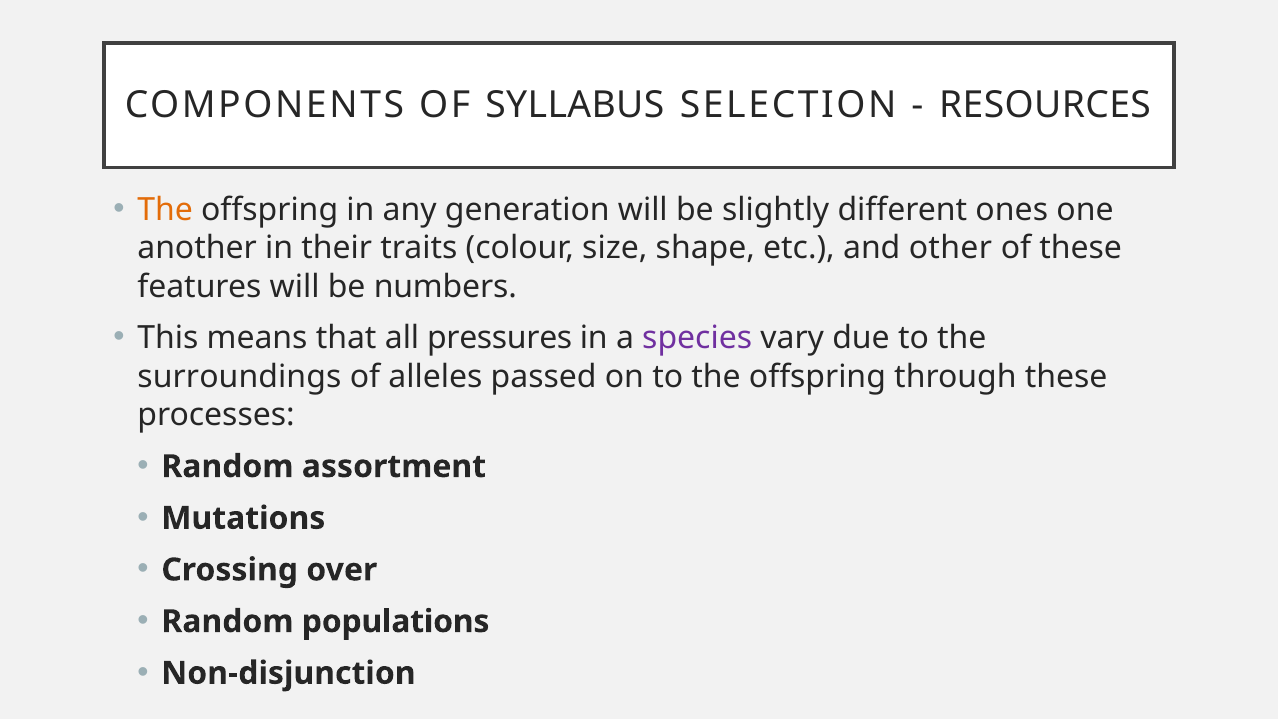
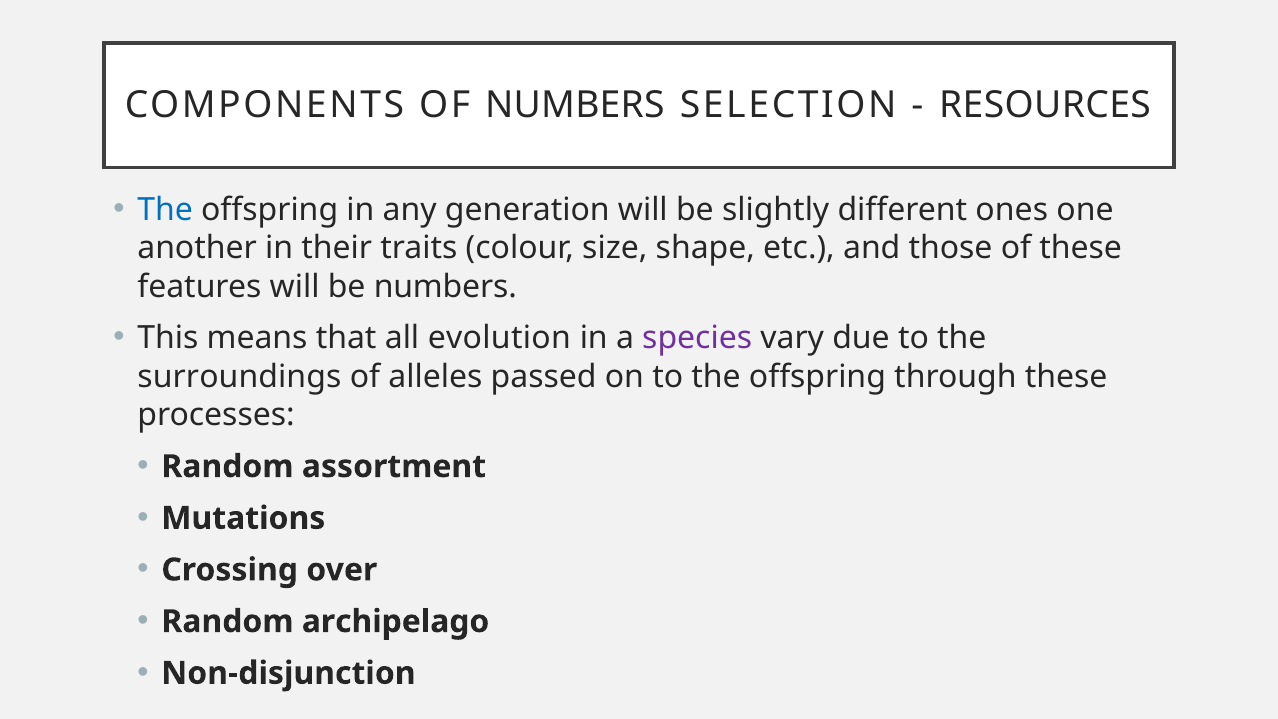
OF SYLLABUS: SYLLABUS -> NUMBERS (575, 105)
The colour: orange -> blue (165, 210)
other: other -> those (951, 248)
pressures: pressures -> evolution (499, 338)
populations: populations -> archipelago (396, 621)
